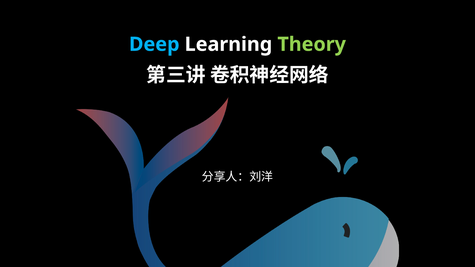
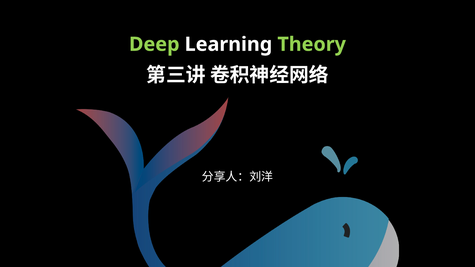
Deep colour: light blue -> light green (154, 44)
